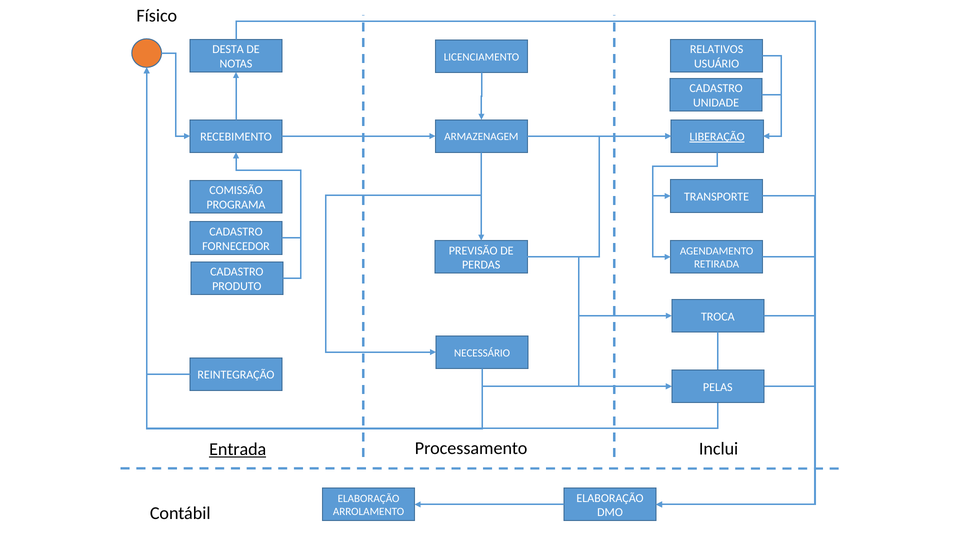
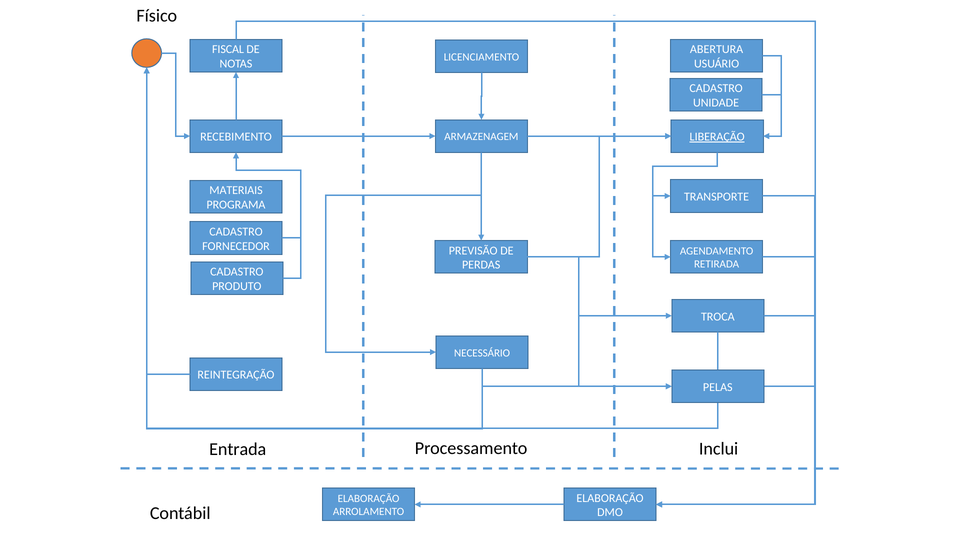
DESTA: DESTA -> FISCAL (228, 49)
RELATIVOS: RELATIVOS -> ABERTURA (717, 49)
COMISSÃO: COMISSÃO -> MATERIAIS (236, 190)
Entrada underline: present -> none (238, 449)
